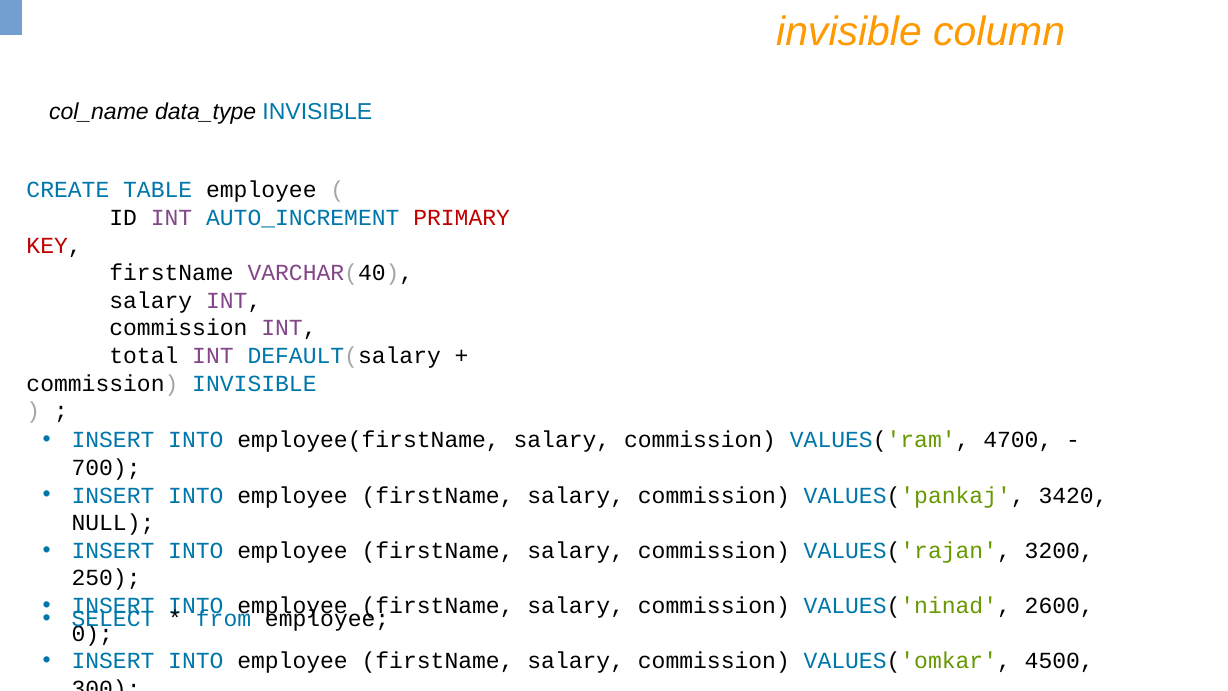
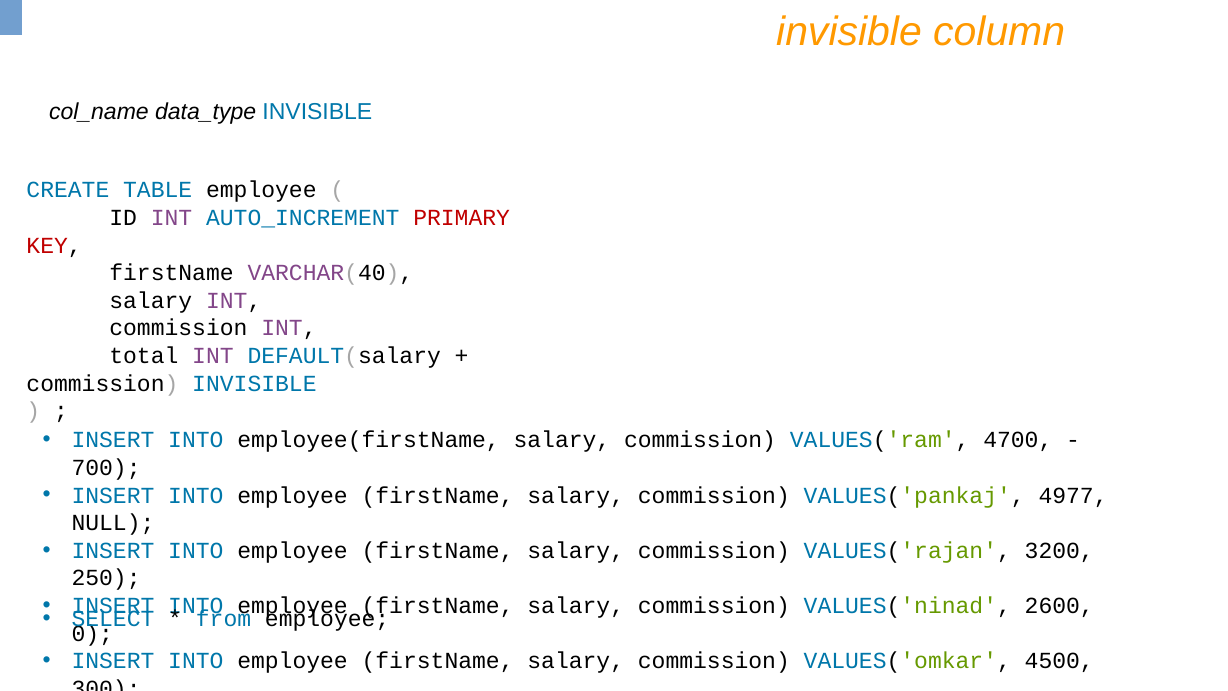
3420: 3420 -> 4977 (1073, 495)
